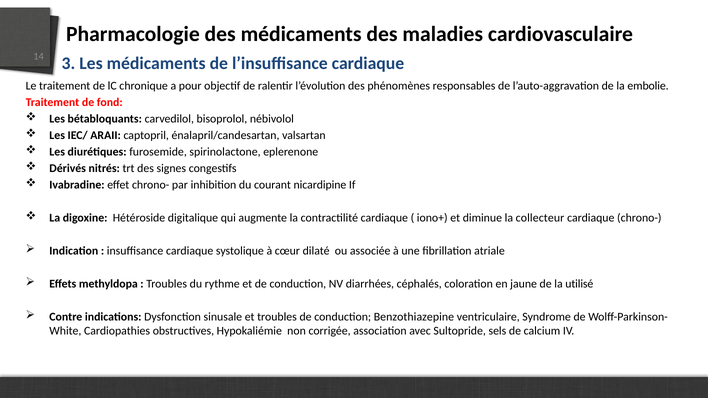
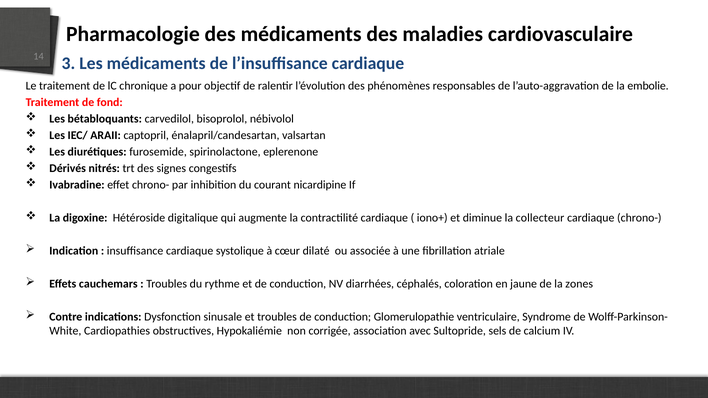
methyldopa: methyldopa -> cauchemars (108, 284)
utilisé: utilisé -> zones (579, 284)
Benzothiazepine: Benzothiazepine -> Glomerulopathie (414, 317)
